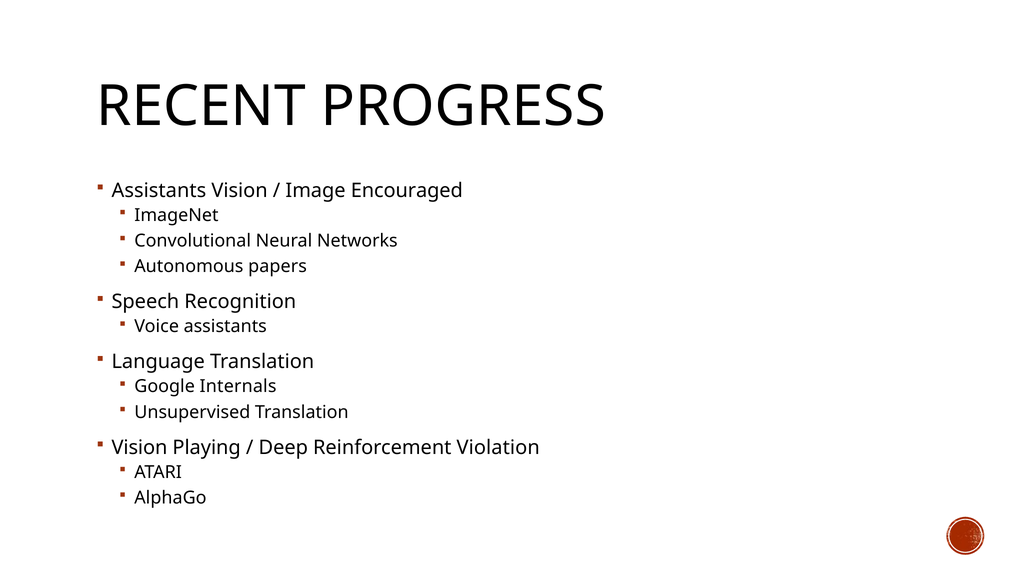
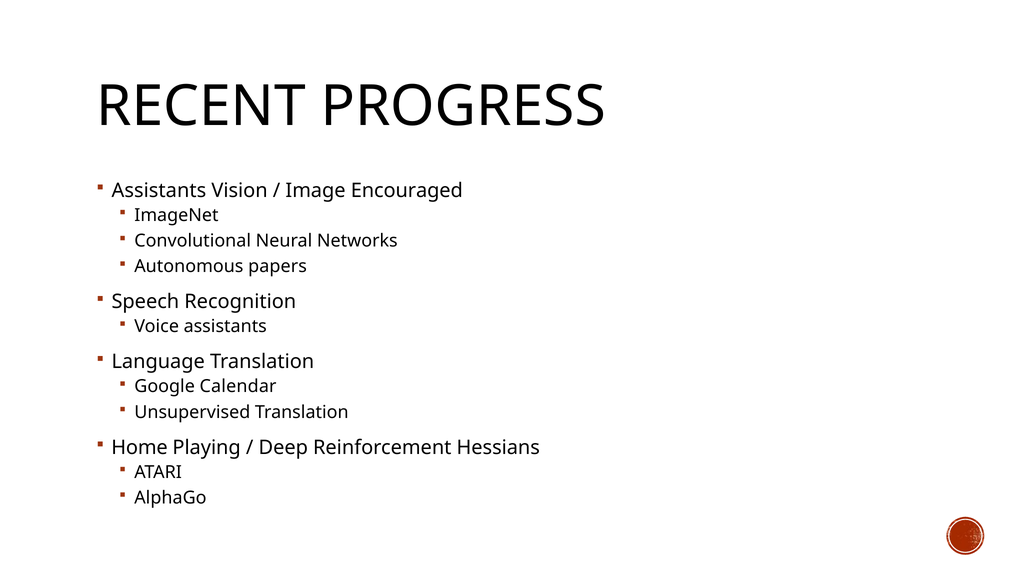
Internals: Internals -> Calendar (238, 387)
Vision: Vision -> Home (140, 448)
Violation: Violation -> Hessians (498, 448)
